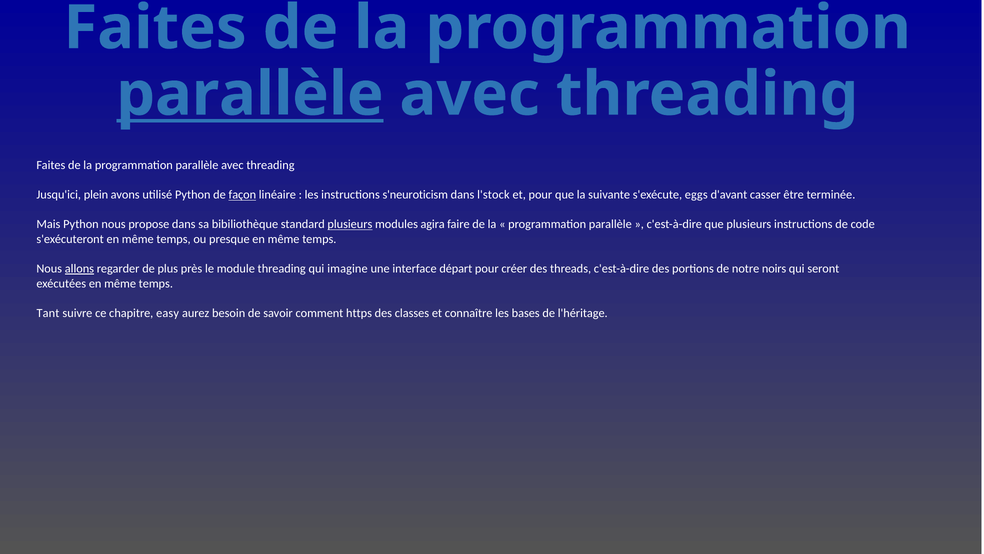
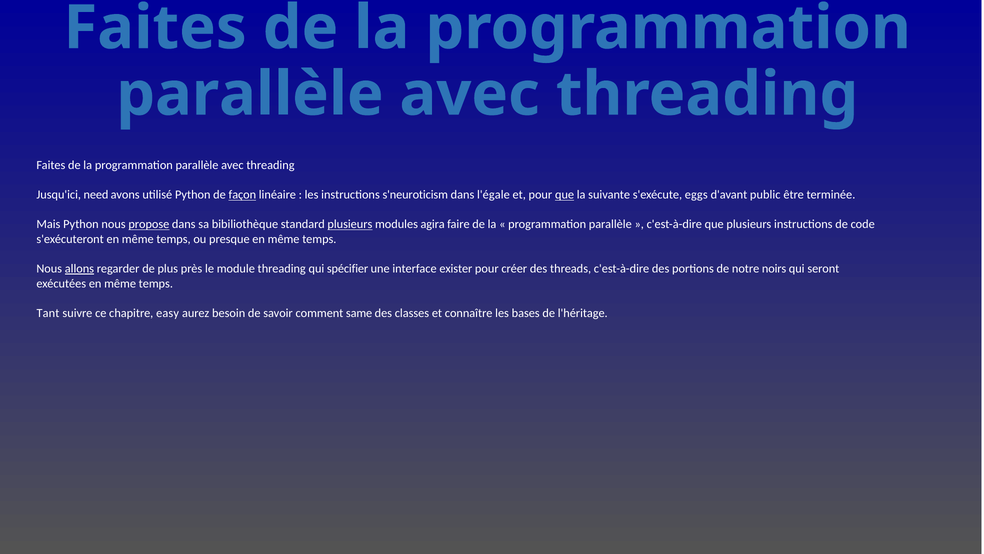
parallèle underline: present -> none (250, 94)
plein: plein -> need (96, 195)
l'stock: l'stock -> l'égale (493, 195)
que underline: none -> present (565, 195)
casser: casser -> public (765, 195)
propose underline: none -> present (149, 224)
imagine: imagine -> spécifier (348, 269)
départ: départ -> exister (456, 269)
https: https -> same (359, 313)
